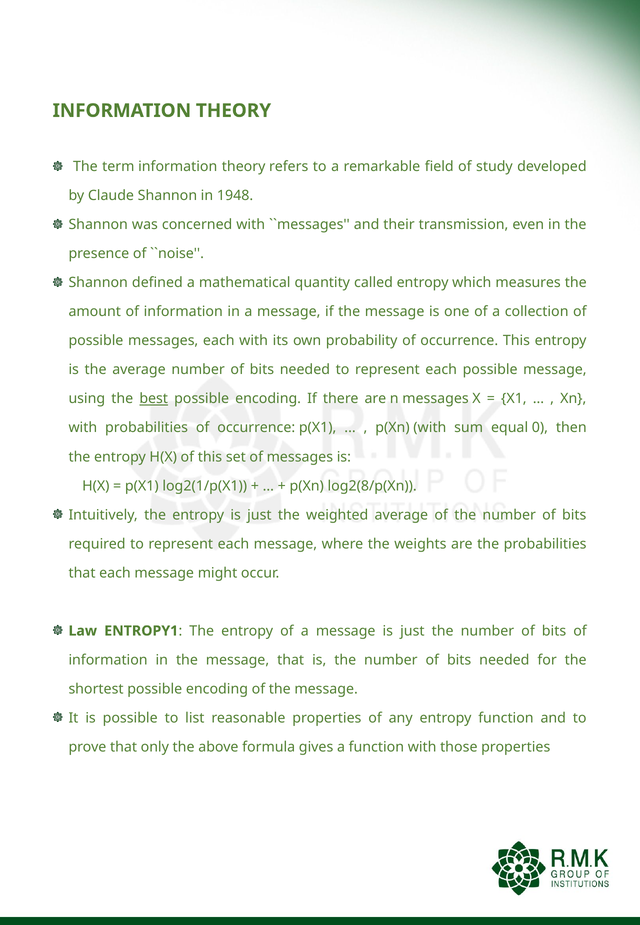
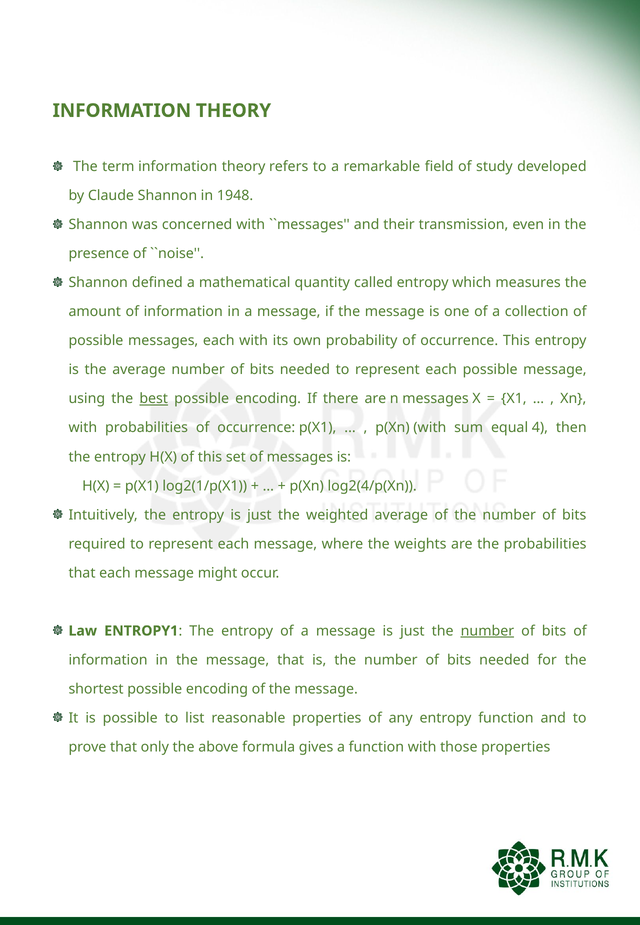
0: 0 -> 4 (540, 428)
log2(8/p(Xn: log2(8/p(Xn -> log2(4/p(Xn (372, 486)
number underline: none -> present (487, 631)
